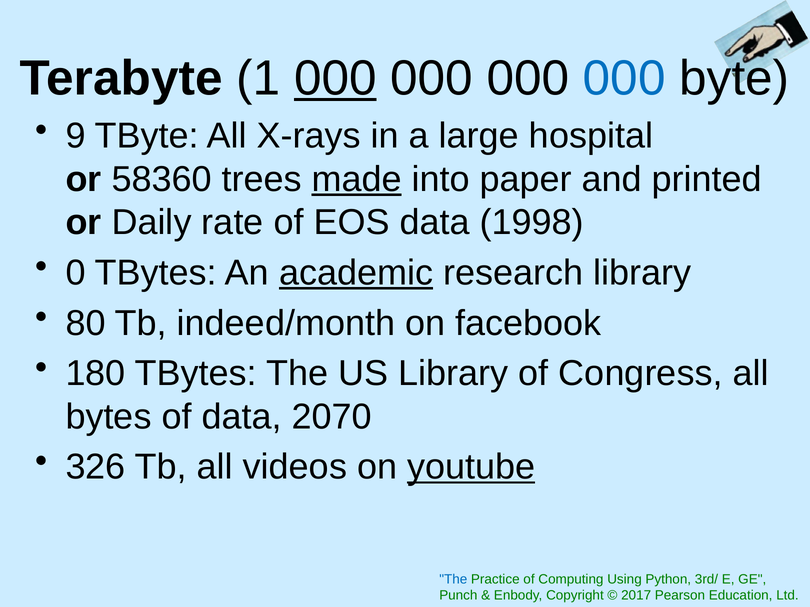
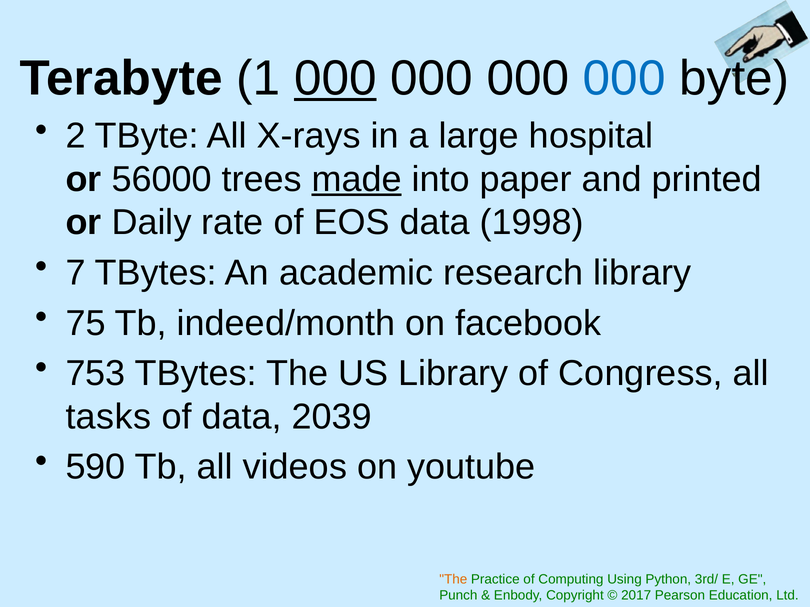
9: 9 -> 2 (76, 136)
58360: 58360 -> 56000 (162, 179)
0: 0 -> 7 (76, 273)
academic underline: present -> none (356, 273)
80: 80 -> 75 (86, 323)
180: 180 -> 753 (96, 374)
bytes: bytes -> tasks (108, 417)
2070: 2070 -> 2039 (332, 417)
326: 326 -> 590 (96, 467)
youtube underline: present -> none (471, 467)
The colour: blue -> orange (453, 580)
